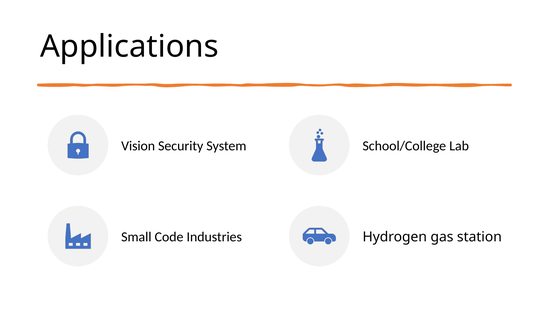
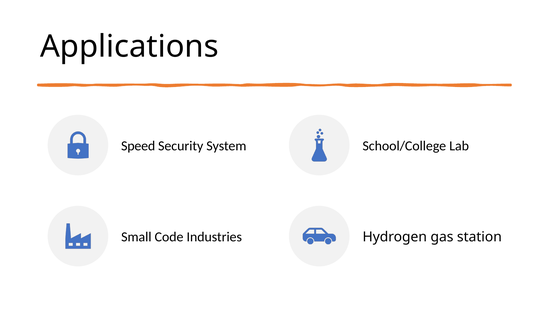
Vision: Vision -> Speed (138, 146)
